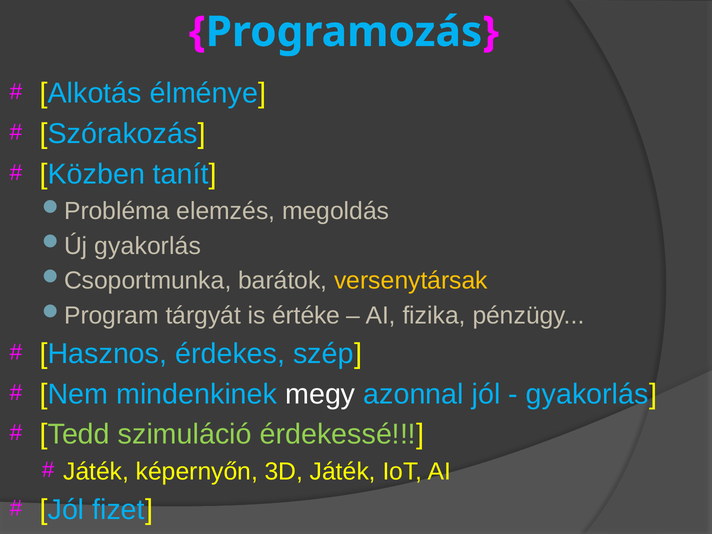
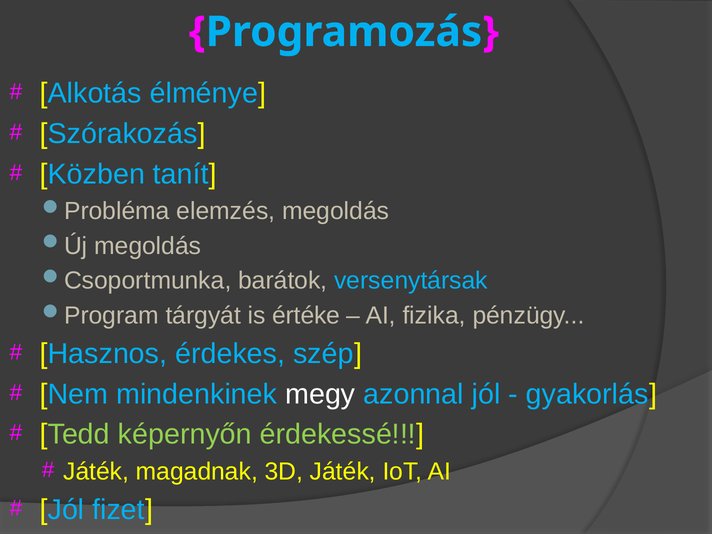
gyakorlás: gyakorlás -> megoldás (148, 246)
versenytársak colour: yellow -> light blue (411, 281)
szimuláció: szimuláció -> képernyőn (185, 434)
képernyőn: képernyőn -> magadnak (197, 471)
